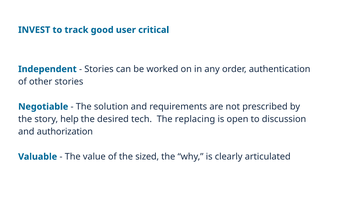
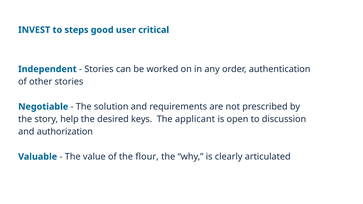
track: track -> steps (77, 30)
tech: tech -> keys (142, 119)
replacing: replacing -> applicant (195, 119)
sized: sized -> flour (147, 157)
